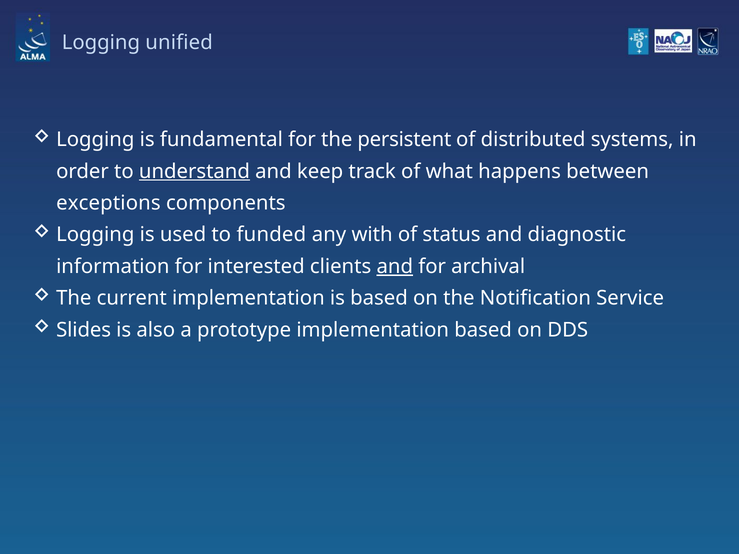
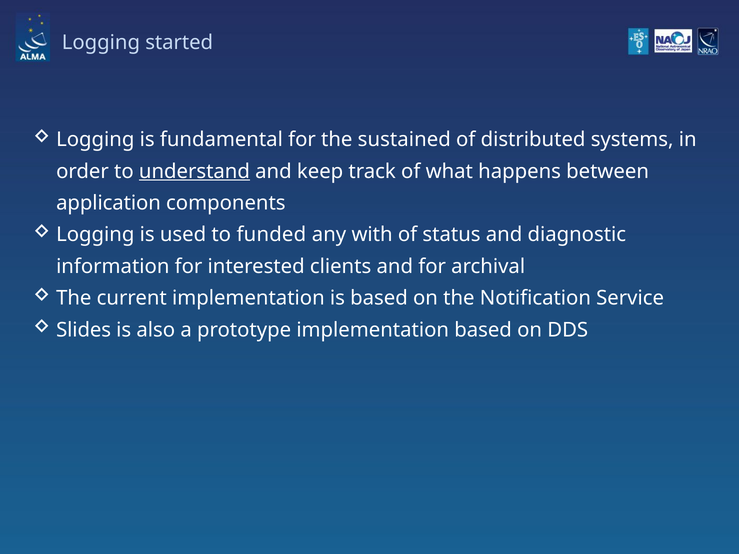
unified: unified -> started (179, 43)
persistent: persistent -> sustained (404, 140)
exceptions: exceptions -> application (109, 203)
and underline: present -> none (395, 266)
